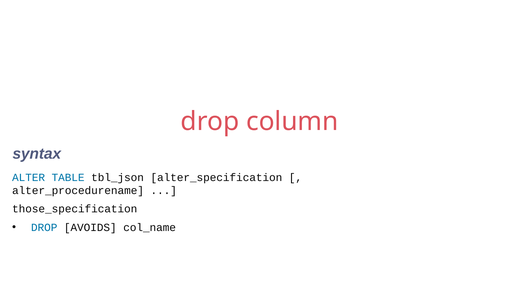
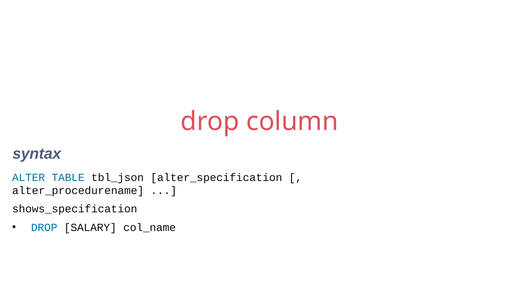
those_specification: those_specification -> shows_specification (75, 209)
AVOIDS: AVOIDS -> SALARY (90, 227)
